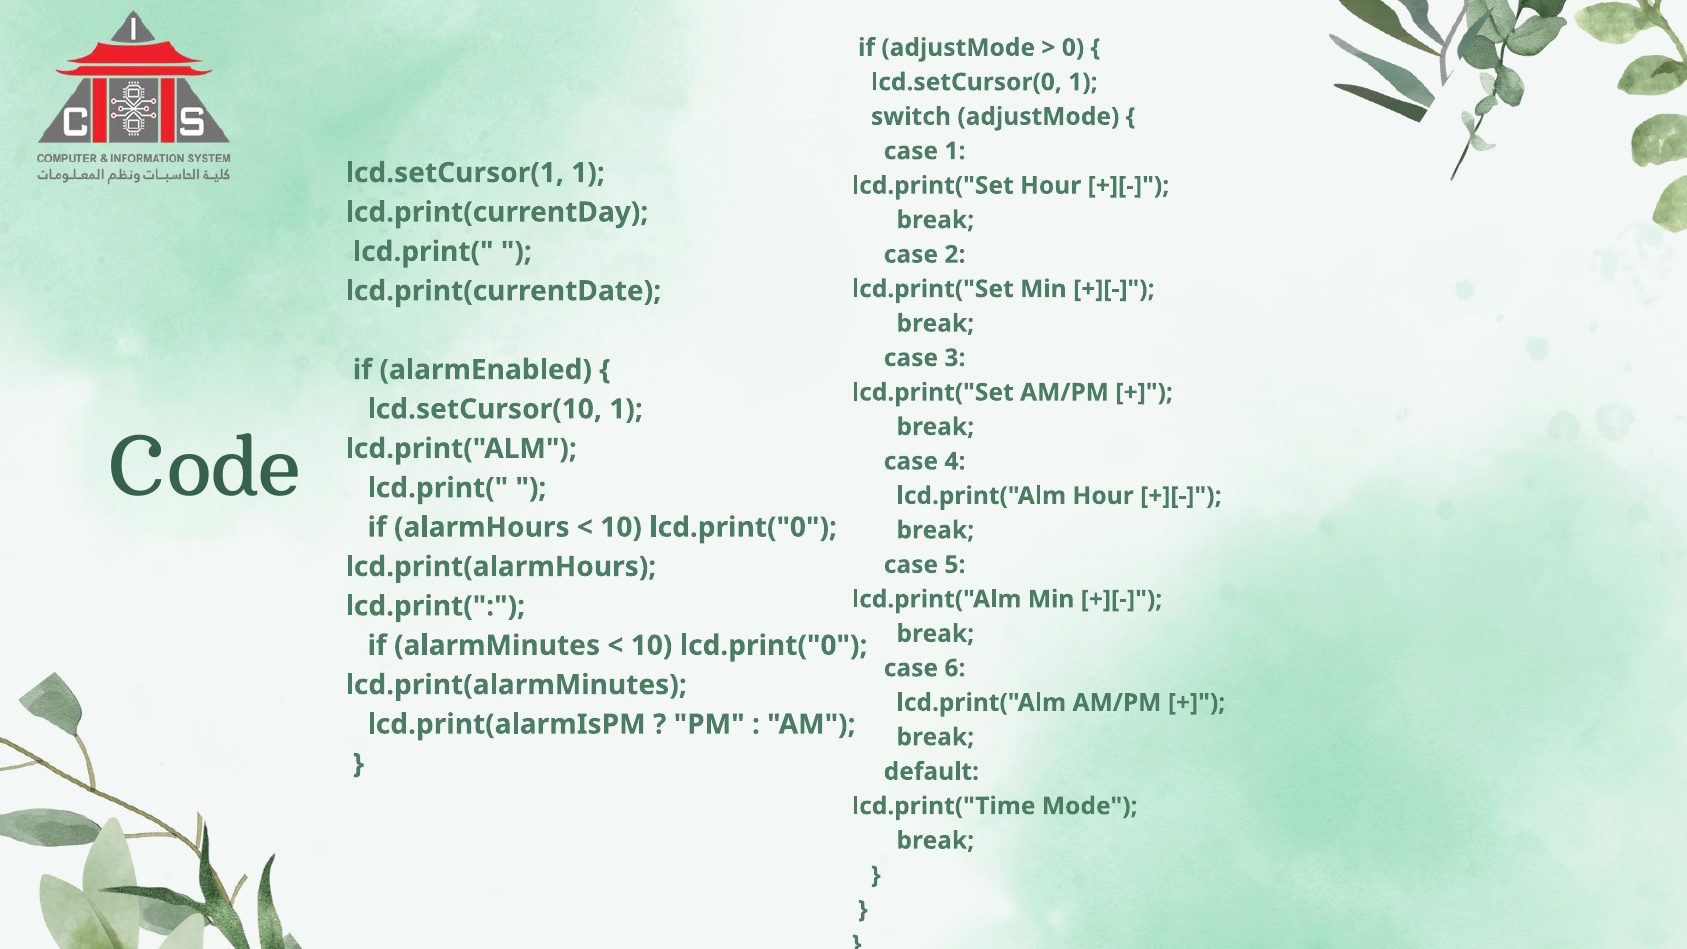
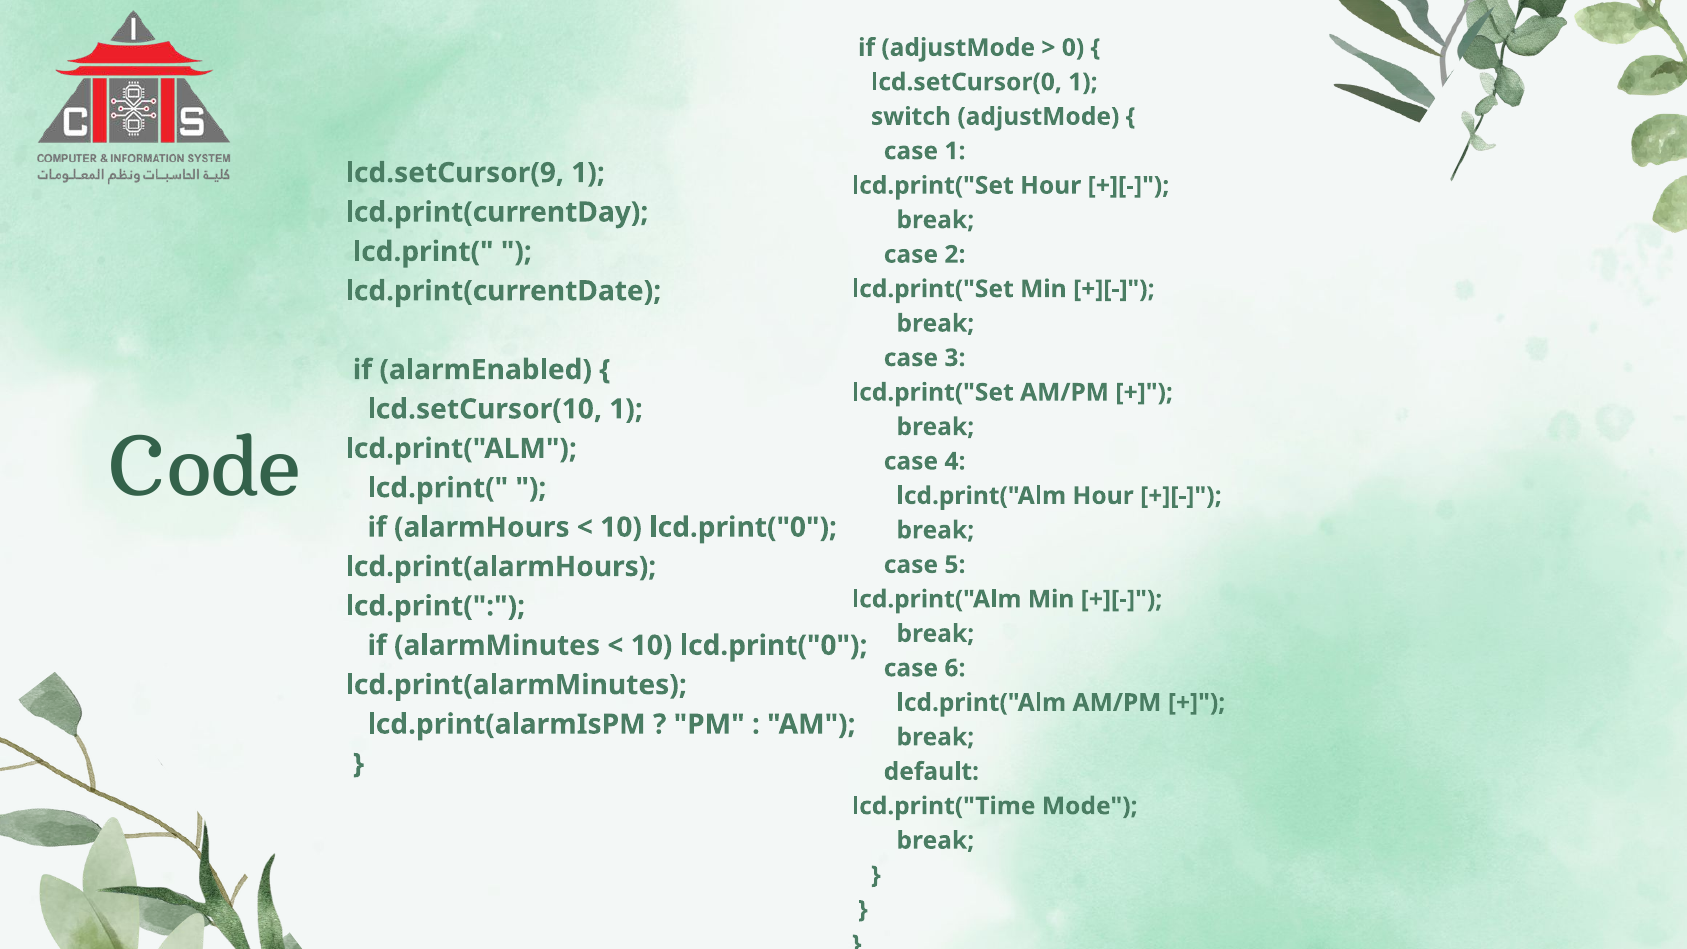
lcd.setCursor(1: lcd.setCursor(1 -> lcd.setCursor(9 (455, 173)
